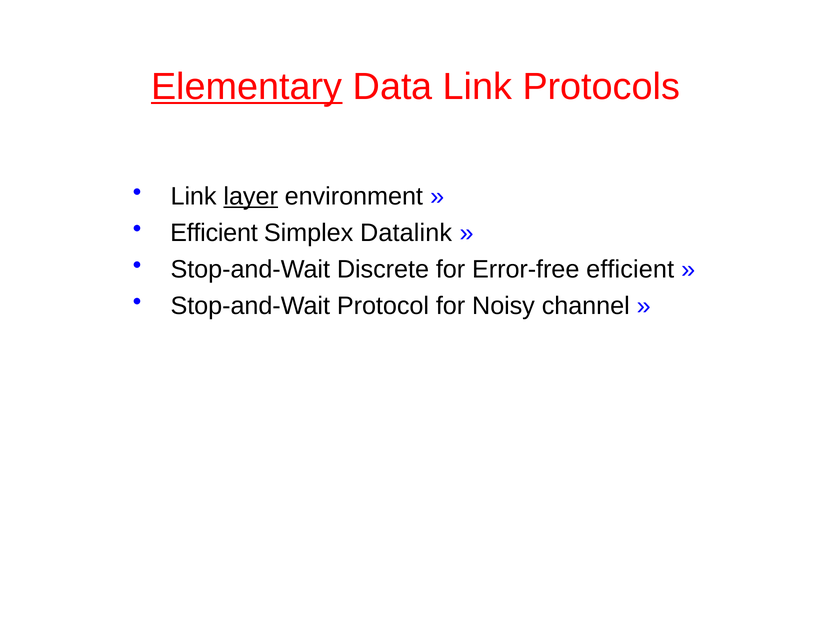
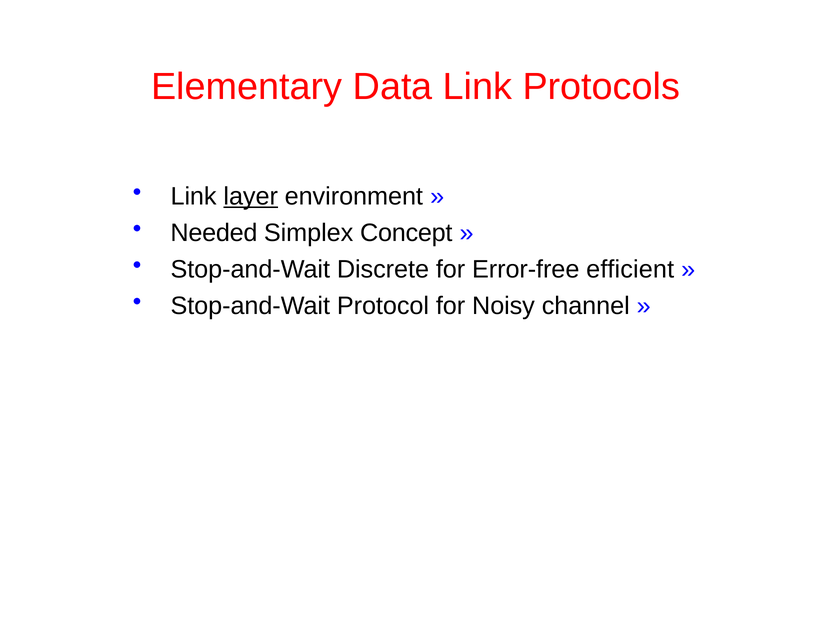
Elementary underline: present -> none (247, 87)
Efficient: Efficient -> Needed (214, 233)
Datalink: Datalink -> Concept (406, 233)
